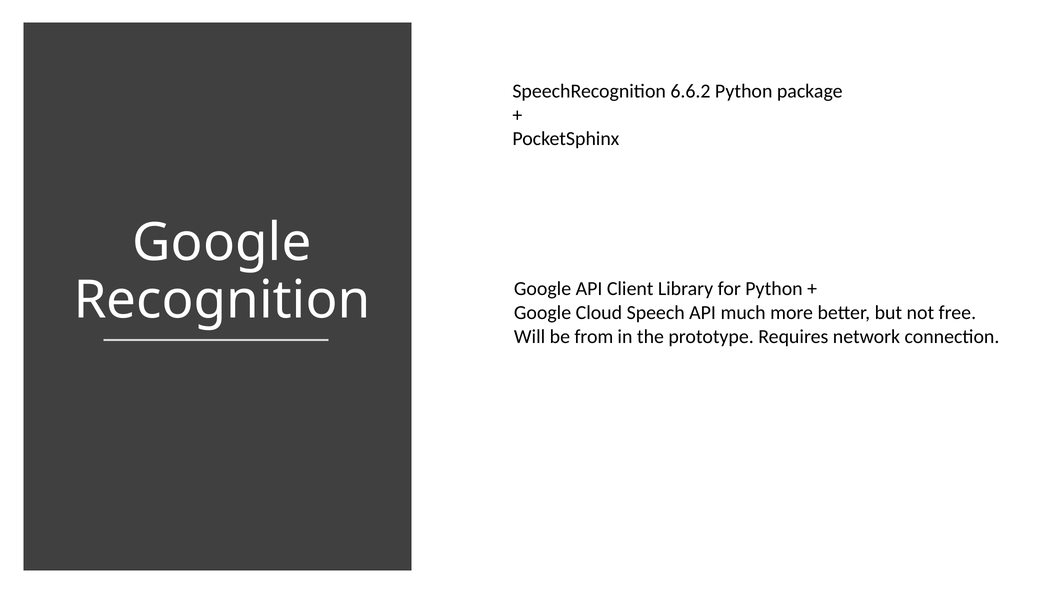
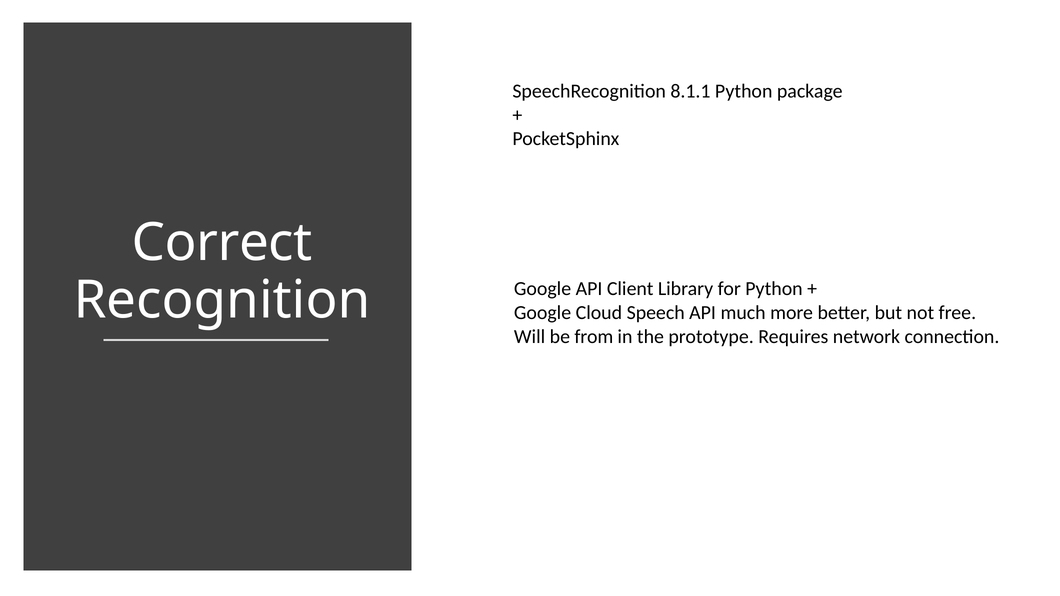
6.6.2: 6.6.2 -> 8.1.1 (690, 91)
Google: Google -> Correct (222, 243)
